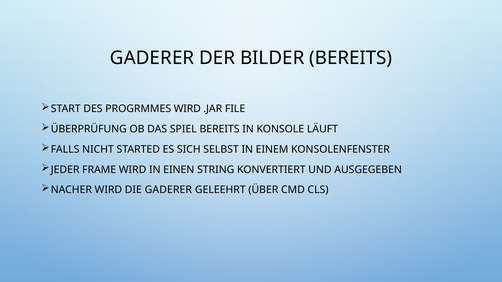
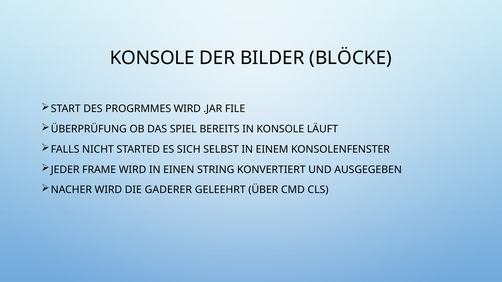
GADERER: GADERER -> KONSOLE (152, 58)
BILDER BEREITS: BEREITS -> BLÖCKE (351, 58)
